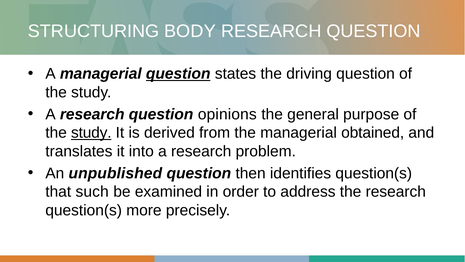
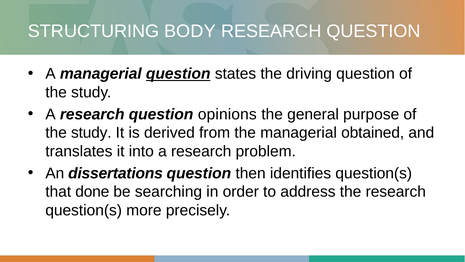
study underline: present -> none (91, 133)
unpublished: unpublished -> dissertations (116, 173)
such: such -> done (92, 192)
examined: examined -> searching (168, 192)
